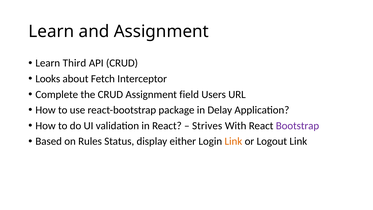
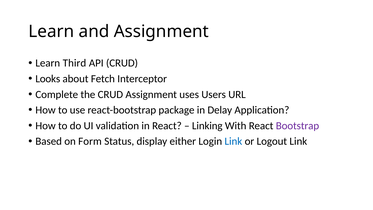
field: field -> uses (189, 94)
Strives: Strives -> Linking (207, 126)
Rules: Rules -> Form (90, 141)
Link colour: orange -> blue (233, 141)
